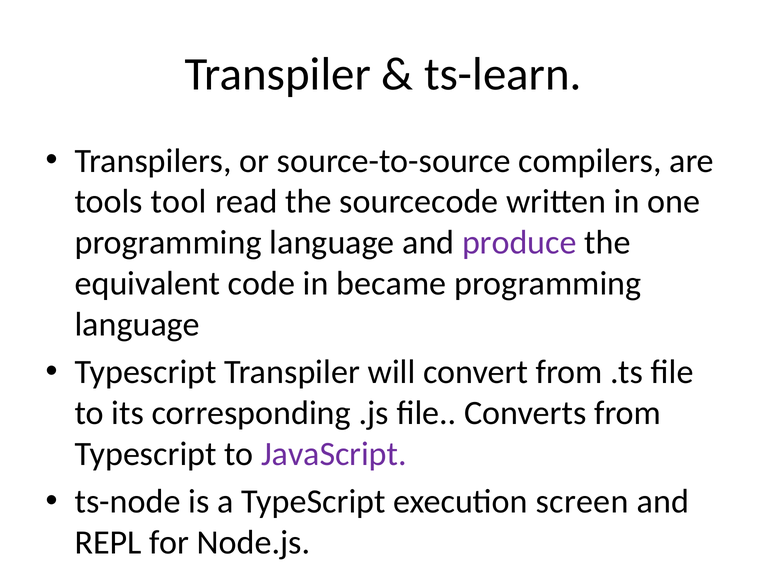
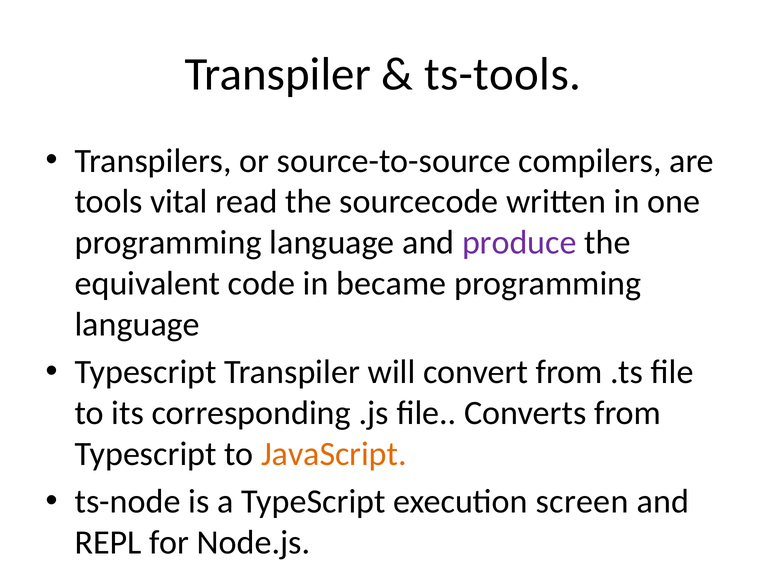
ts-learn: ts-learn -> ts-tools (503, 74)
tool: tool -> vital (179, 202)
JavaScript colour: purple -> orange (334, 454)
